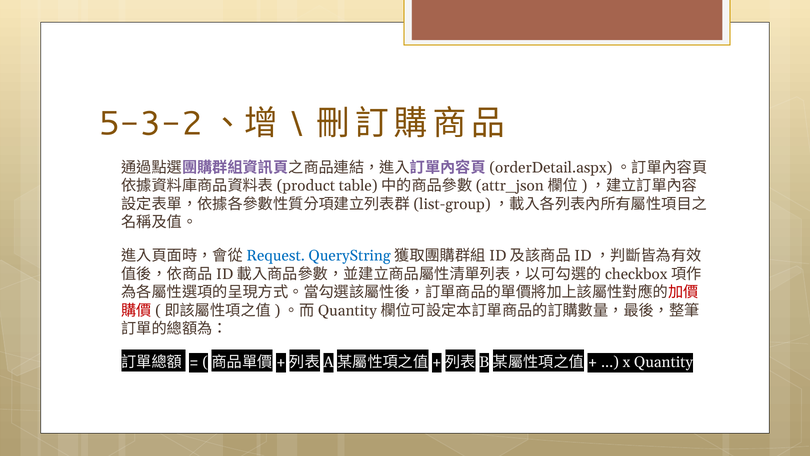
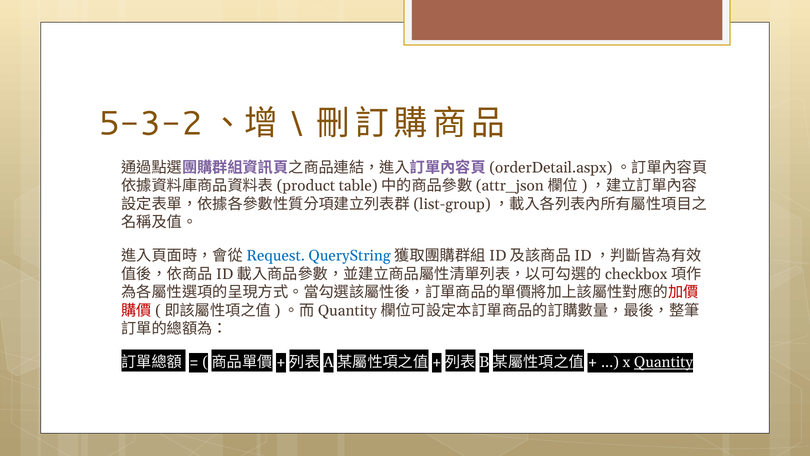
Quantity underline: none -> present (663, 362)
